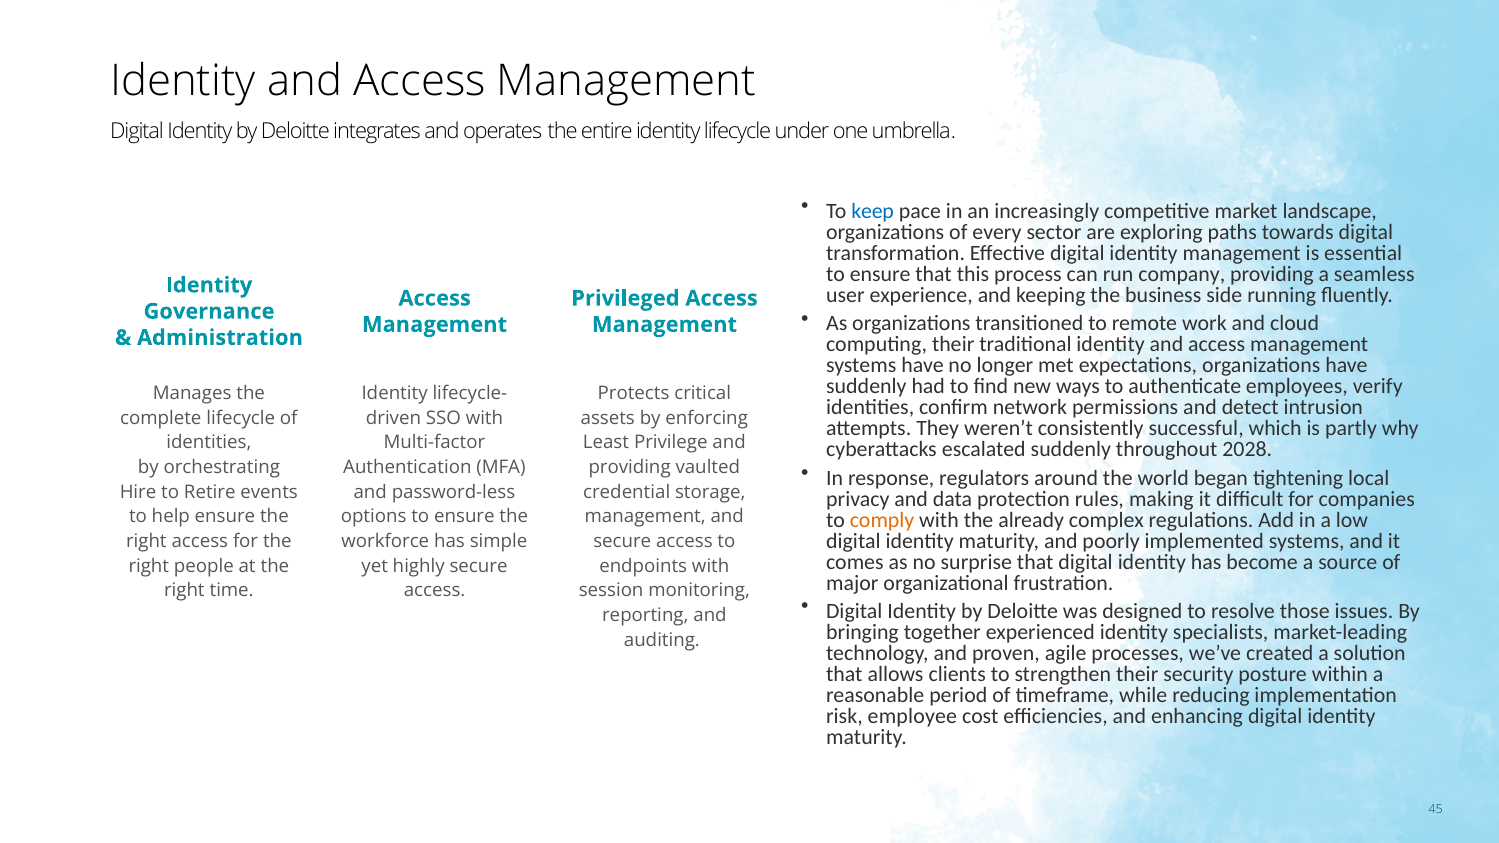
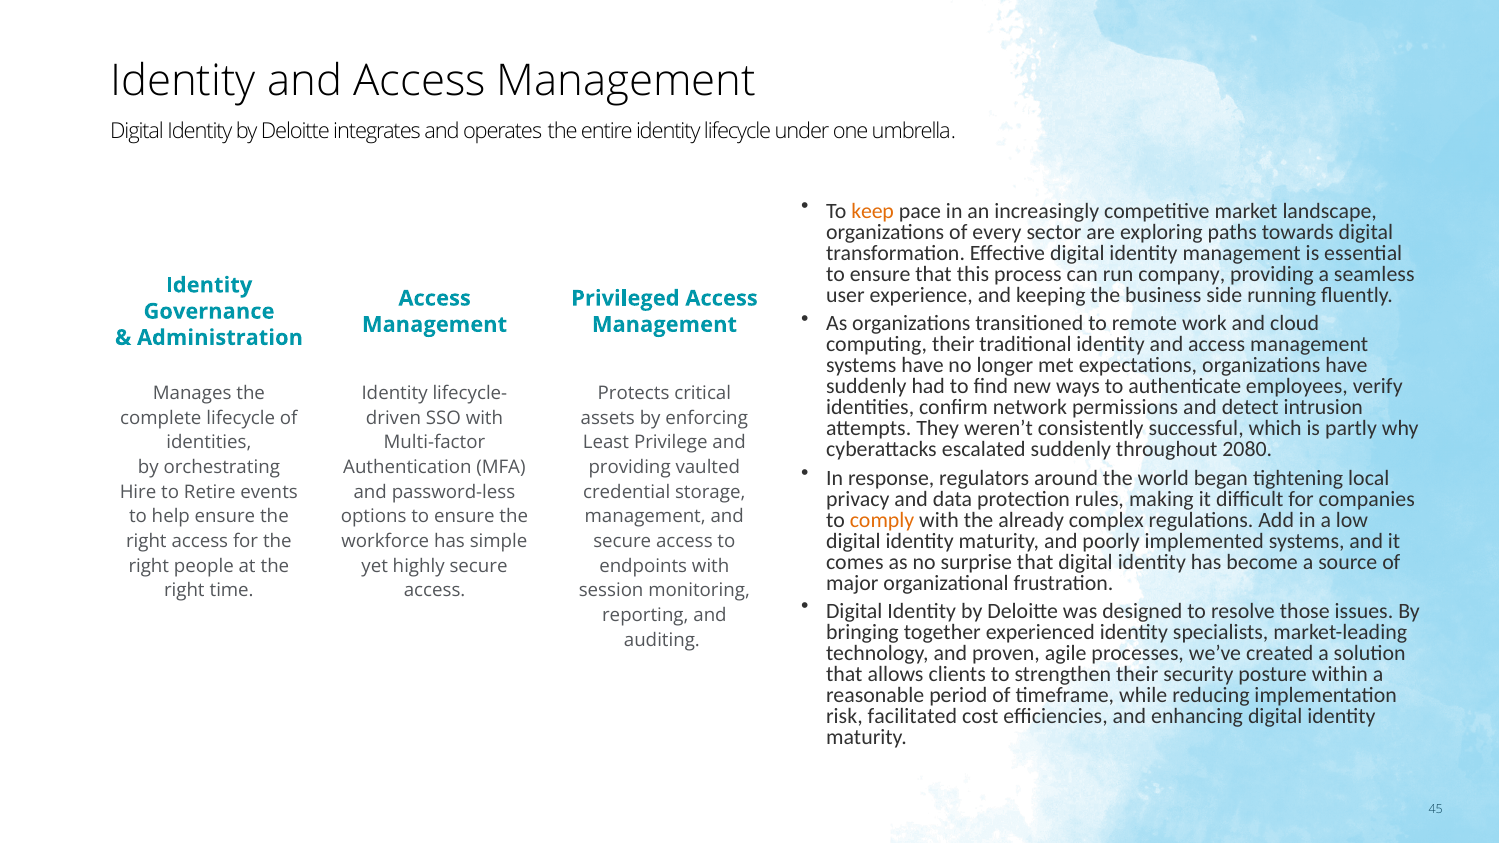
keep colour: blue -> orange (873, 211)
2028: 2028 -> 2080 (1247, 450)
employee: employee -> facilitated (912, 716)
